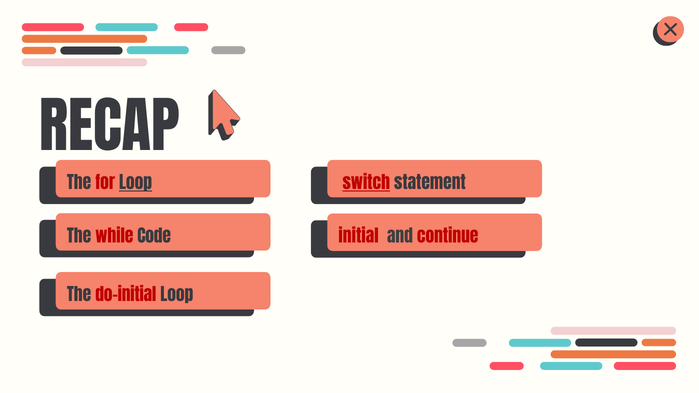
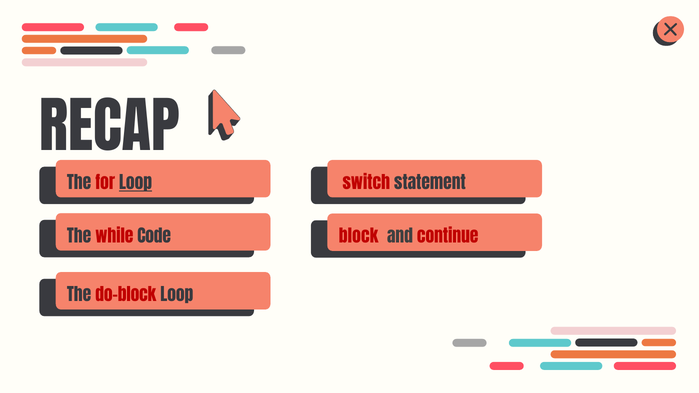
switch underline: present -> none (366, 184)
initial: initial -> block (359, 237)
do-initial: do-initial -> do-block (126, 296)
